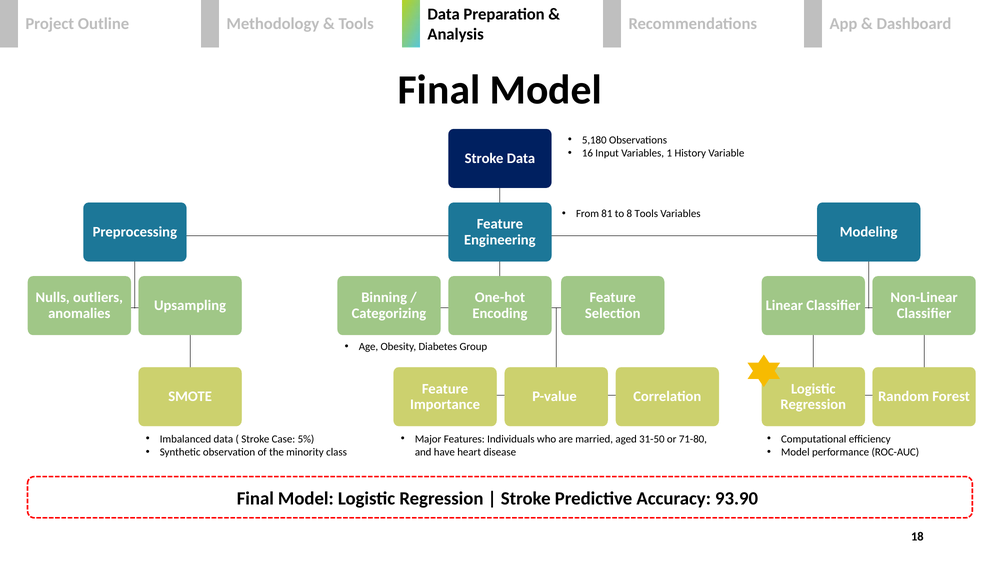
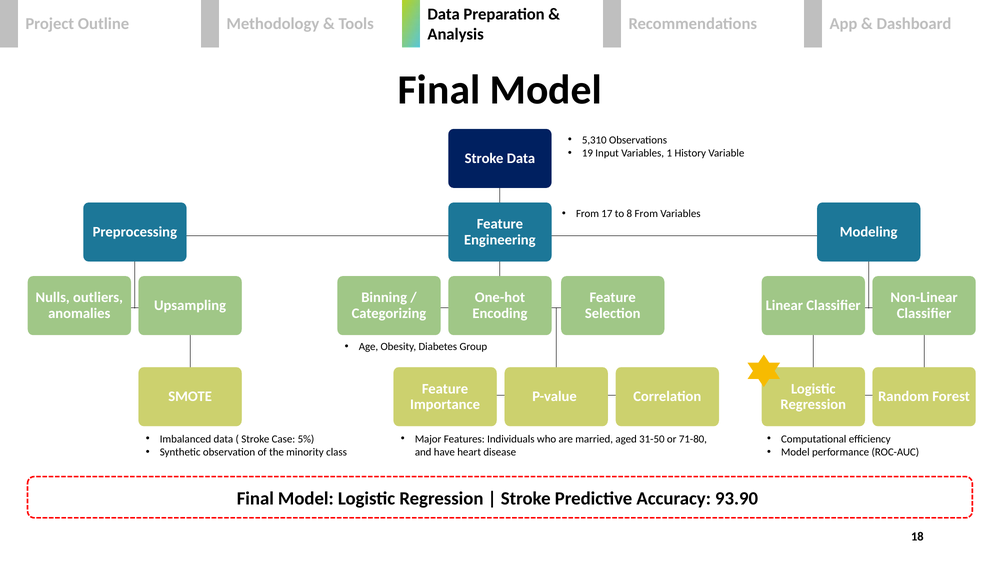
5,180: 5,180 -> 5,310 (594, 140)
16: 16 -> 19 (587, 153)
81: 81 -> 17 (607, 214)
8 Tools: Tools -> From (646, 214)
